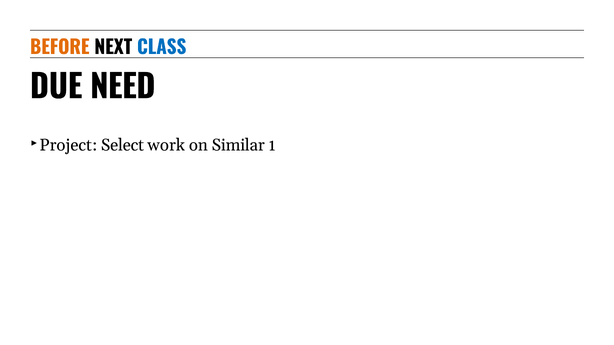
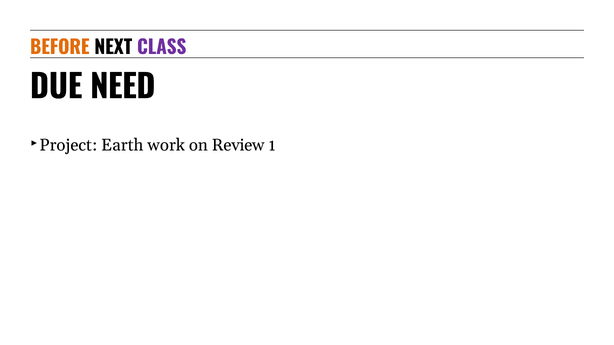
CLASS colour: blue -> purple (162, 48)
Select: Select -> Earth (122, 145)
Similar: Similar -> Review (238, 145)
